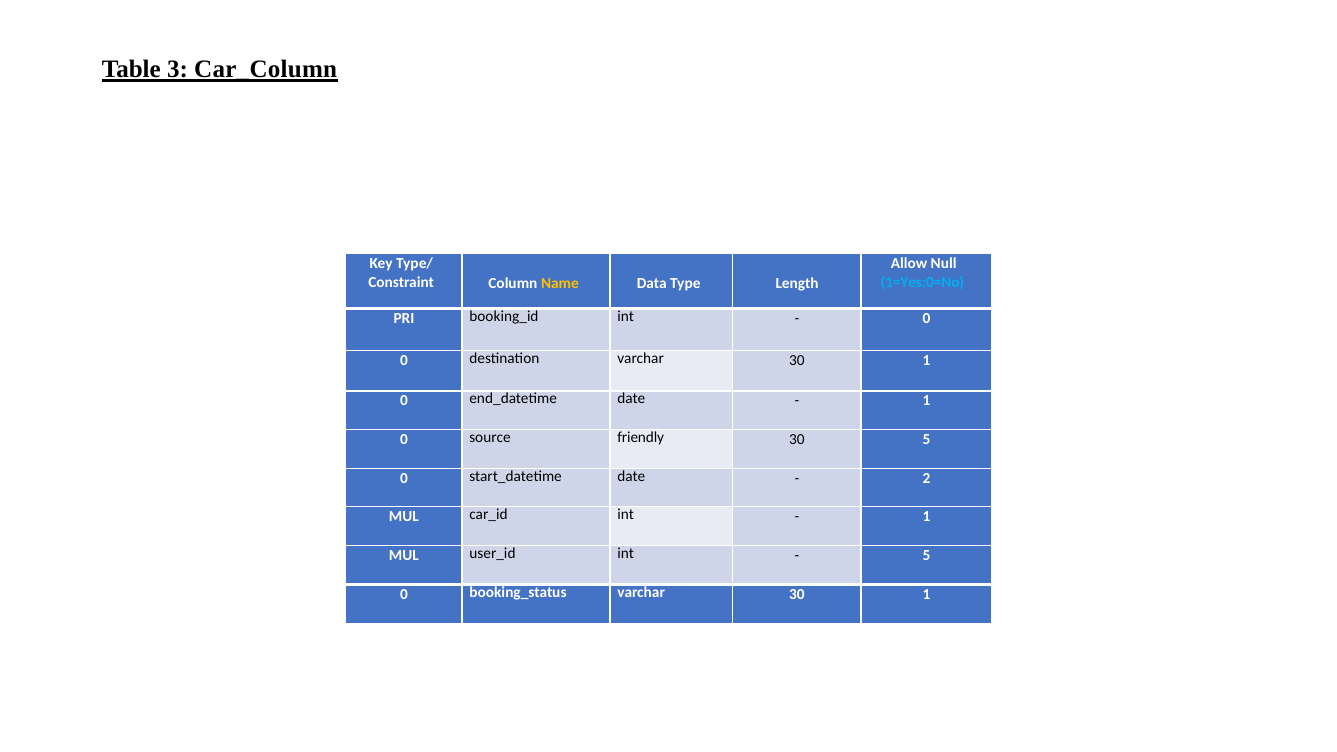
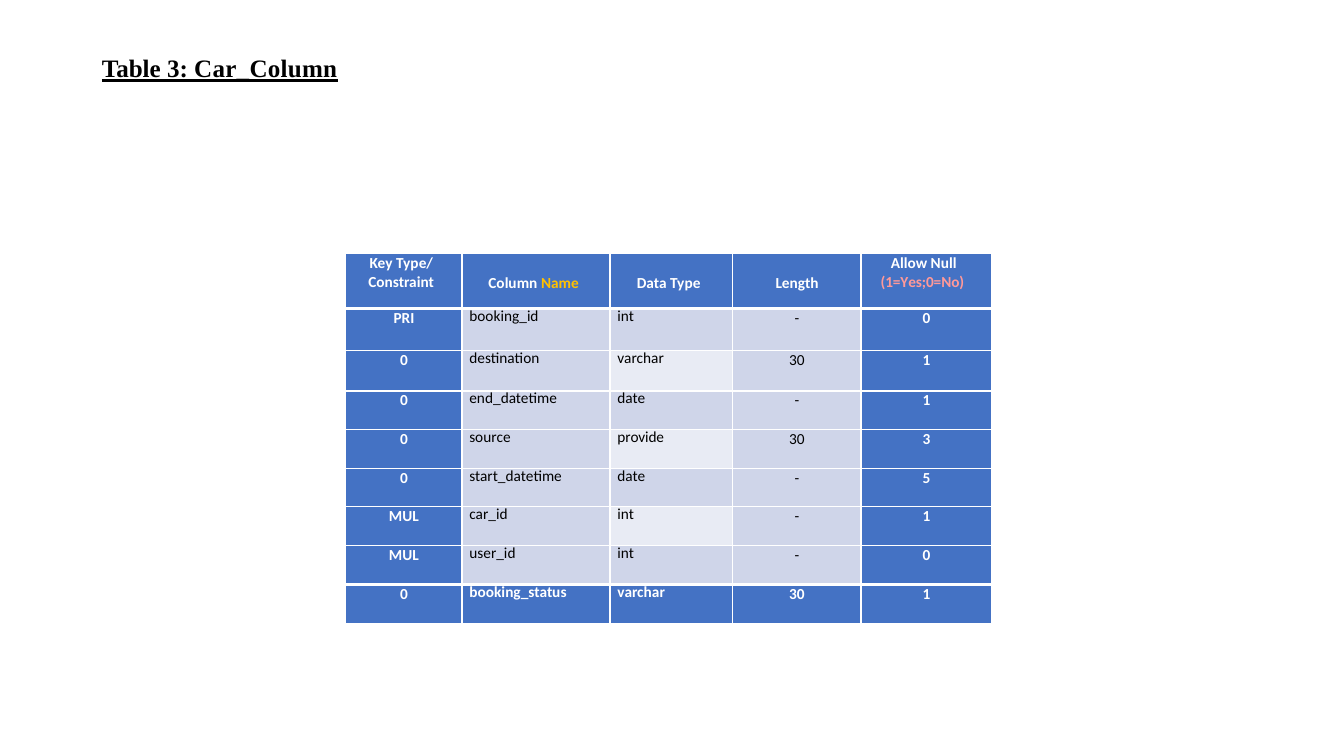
1=Yes;0=No colour: light blue -> pink (922, 282)
friendly: friendly -> provide (641, 437)
30 5: 5 -> 3 (926, 439)
2: 2 -> 5 (926, 478)
5: 5 -> 0 (926, 555)
